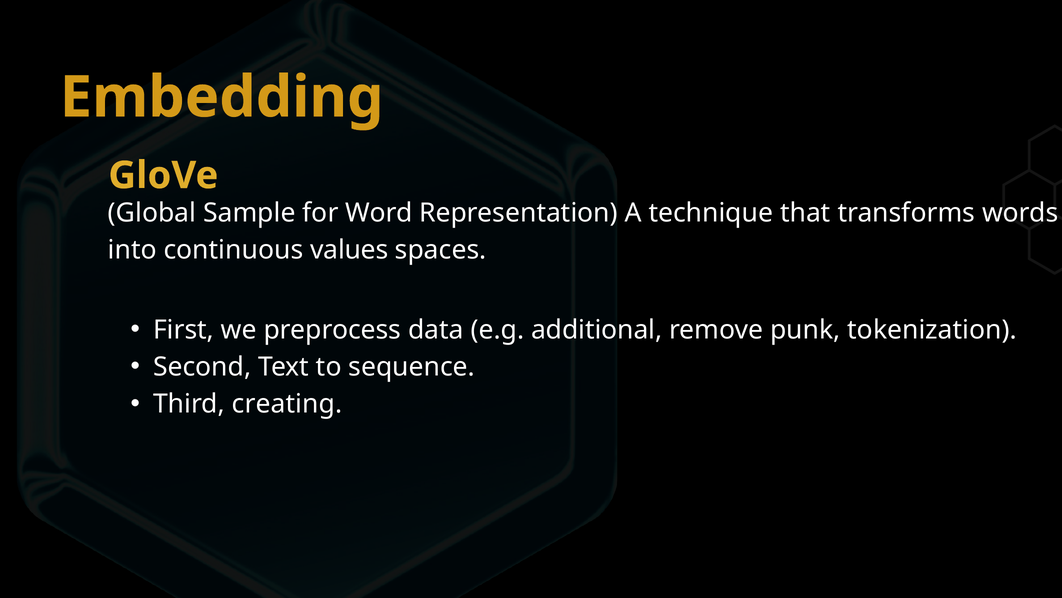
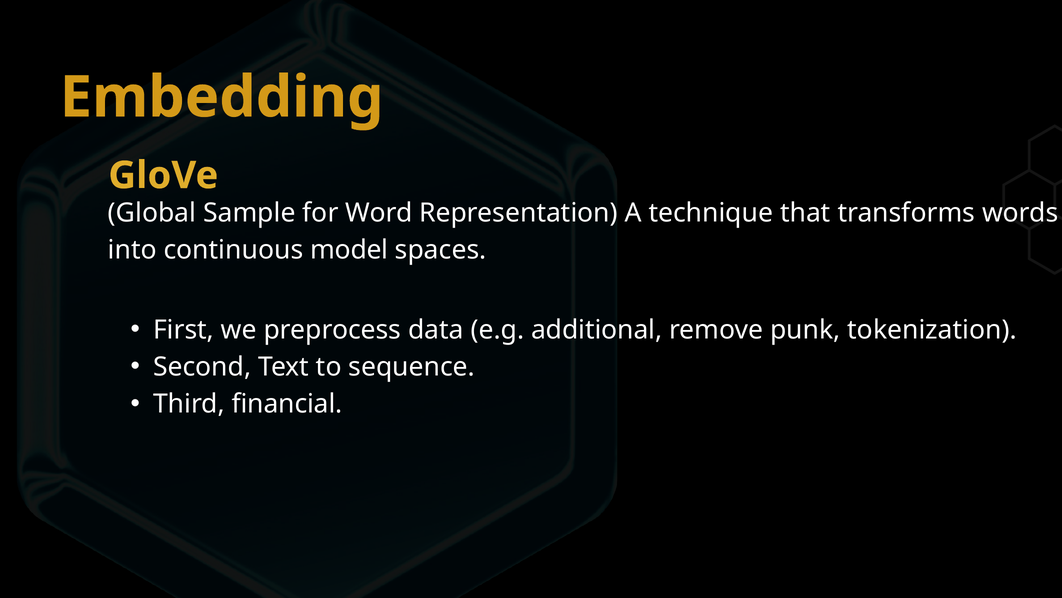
values: values -> model (349, 250)
creating: creating -> financial (287, 404)
